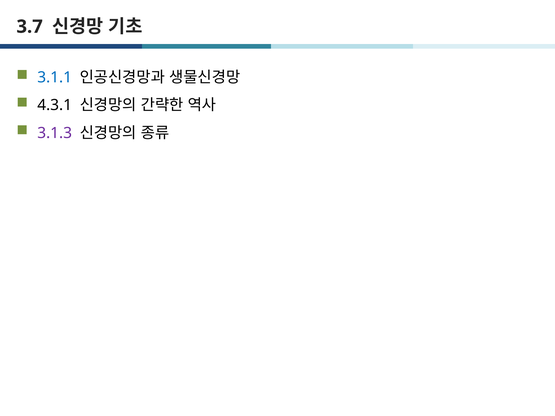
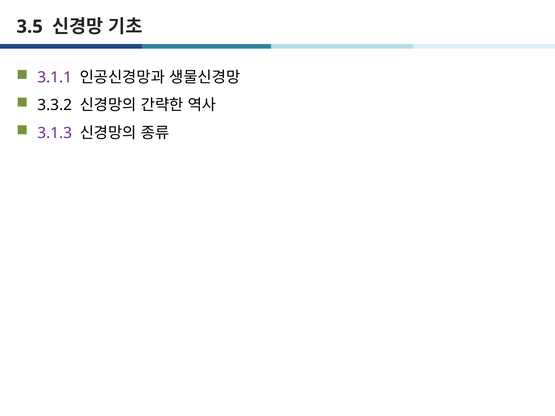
3.7: 3.7 -> 3.5 (30, 27)
3.1.1 colour: blue -> purple (55, 78)
4.3.1: 4.3.1 -> 3.3.2 (55, 105)
